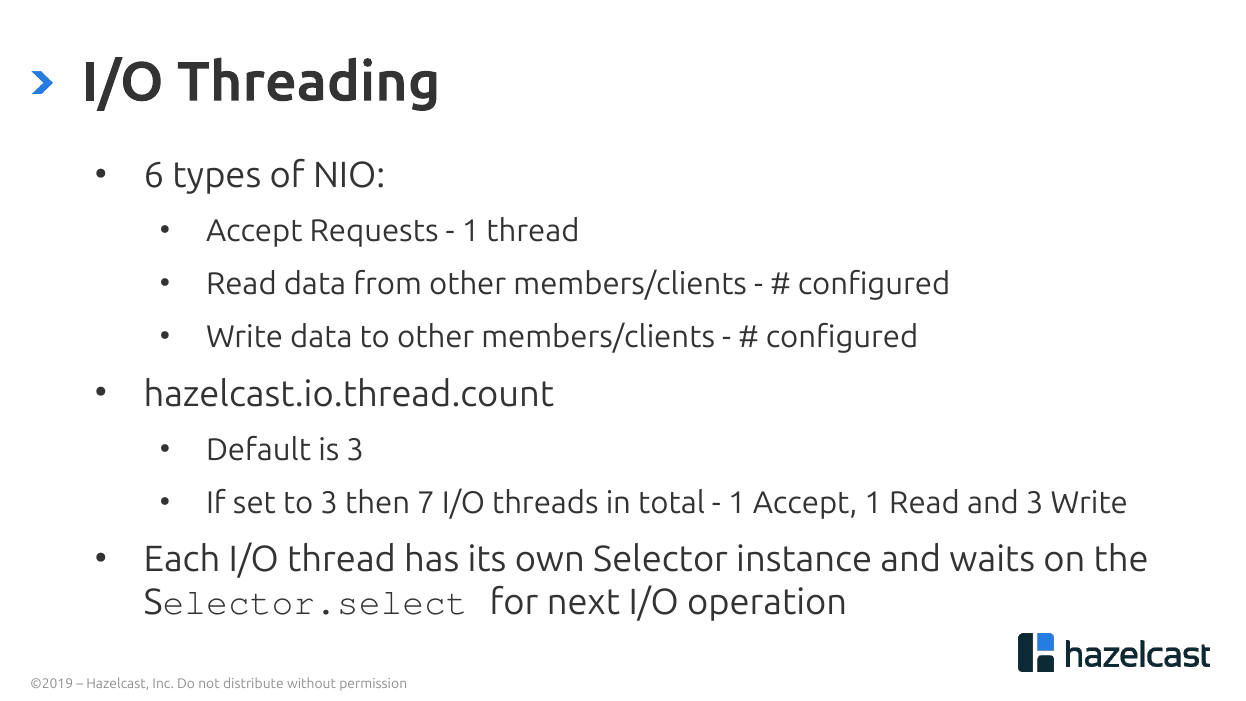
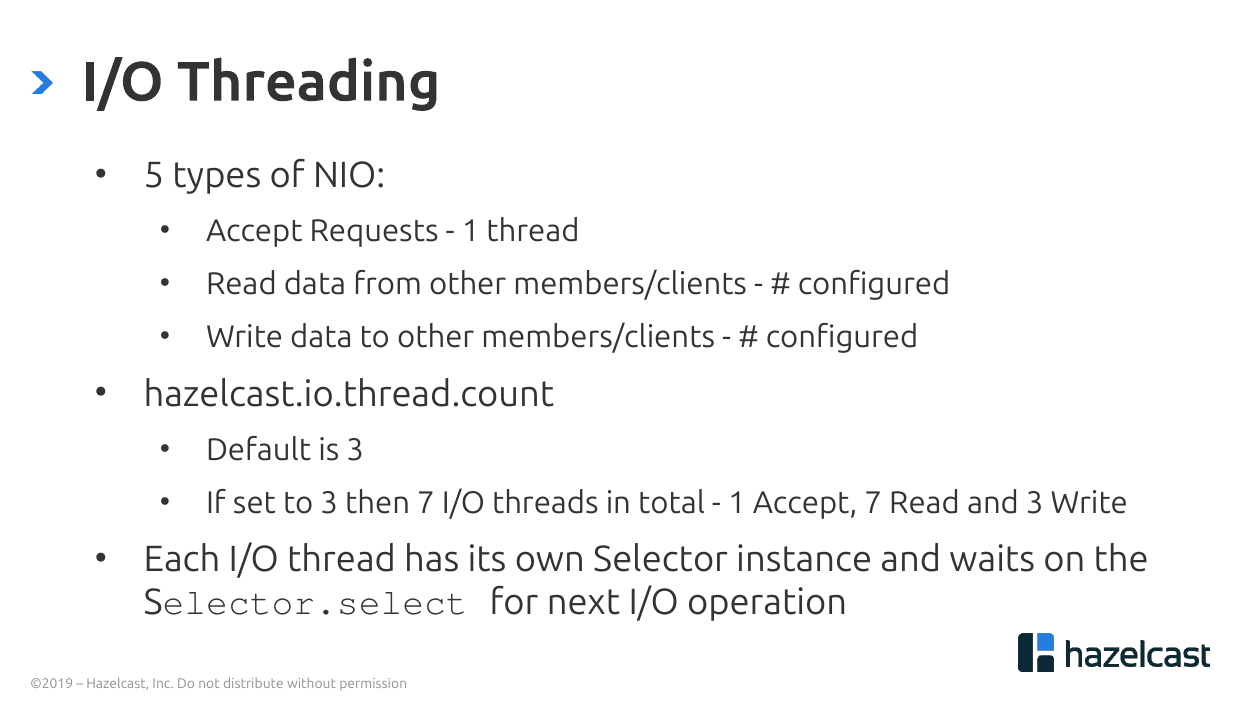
6: 6 -> 5 (154, 176)
Accept 1: 1 -> 7 (873, 503)
